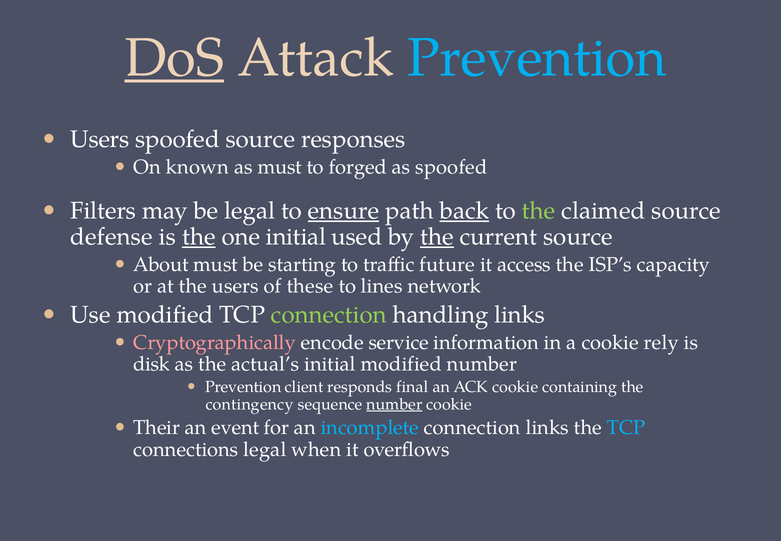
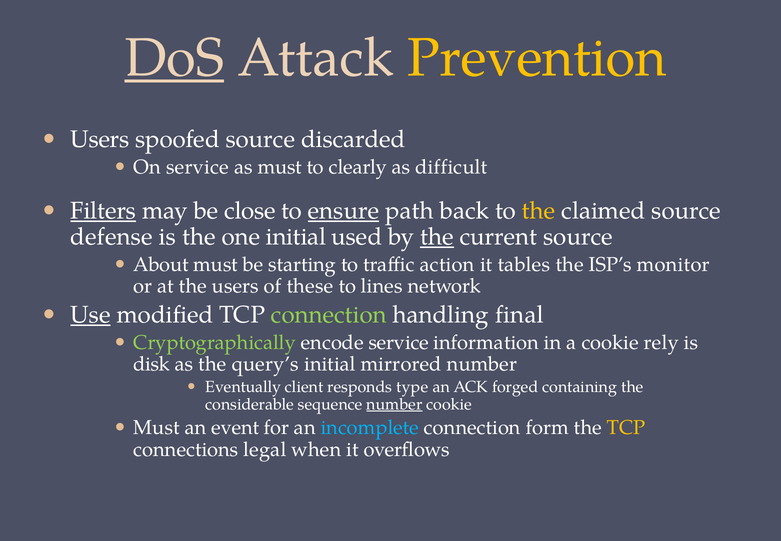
Prevention colour: light blue -> yellow (537, 58)
responses: responses -> discarded (353, 139)
On known: known -> service (197, 167)
forged: forged -> clearly (358, 167)
as spoofed: spoofed -> difficult (451, 167)
Filters underline: none -> present (103, 211)
be legal: legal -> close (250, 211)
back underline: present -> none (464, 211)
the colour: light green -> yellow (539, 211)
the underline: present -> none (199, 237)
future: future -> action (447, 265)
access: access -> tables (524, 265)
capacity: capacity -> monitor (673, 265)
Use underline: none -> present (90, 315)
handling links: links -> final (519, 315)
Cryptographically colour: pink -> light green (215, 343)
actual’s: actual’s -> query’s (265, 364)
initial modified: modified -> mirrored (401, 364)
Prevention: Prevention -> Eventually (243, 387)
final: final -> type (412, 387)
ACK cookie: cookie -> forged (515, 387)
contingency: contingency -> considerable (250, 404)
Their: Their -> Must (157, 428)
connection links: links -> form (547, 428)
TCP colour: light blue -> yellow (626, 428)
